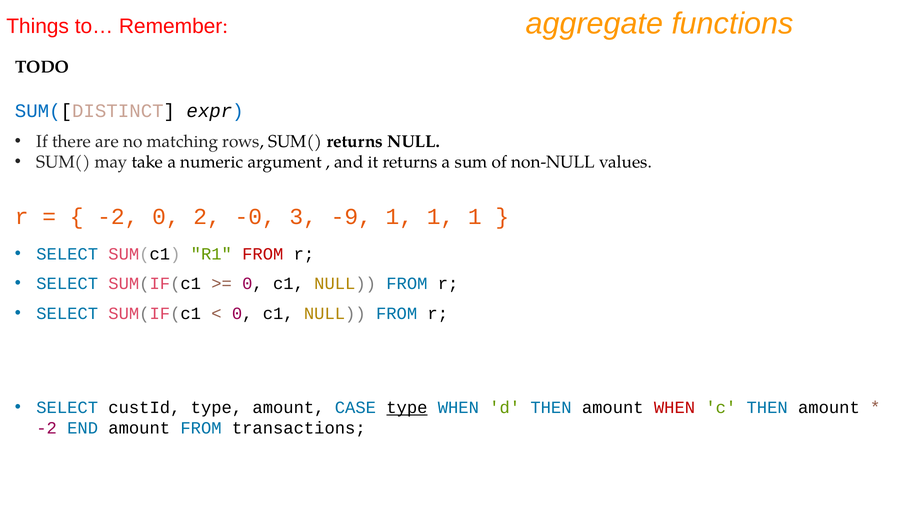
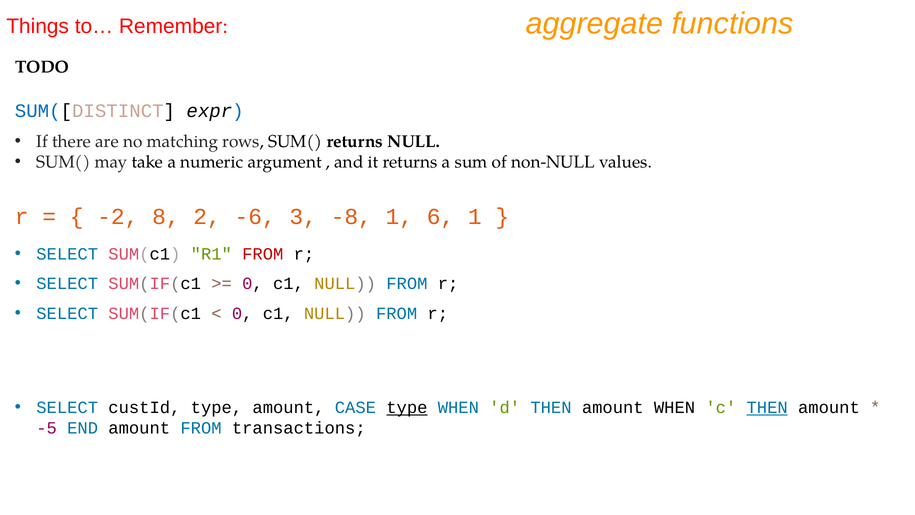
-2 0: 0 -> 8 (166, 216)
-0: -0 -> -6 (255, 216)
-9: -9 -> -8 (351, 216)
1: 1 -> 6 (440, 216)
WHEN colour: red -> black (675, 407)
THEN underline: none -> present (767, 407)
-2: -2 -> -5 (47, 428)
